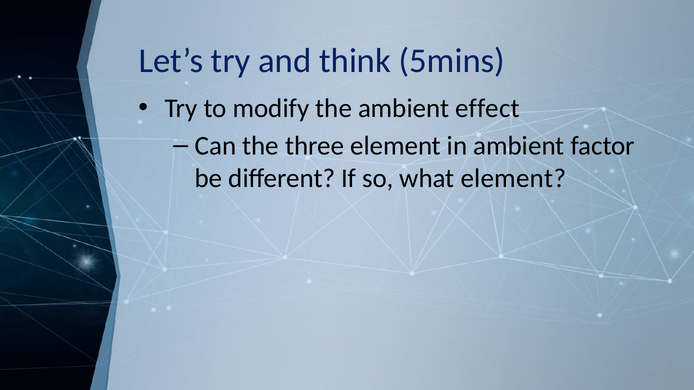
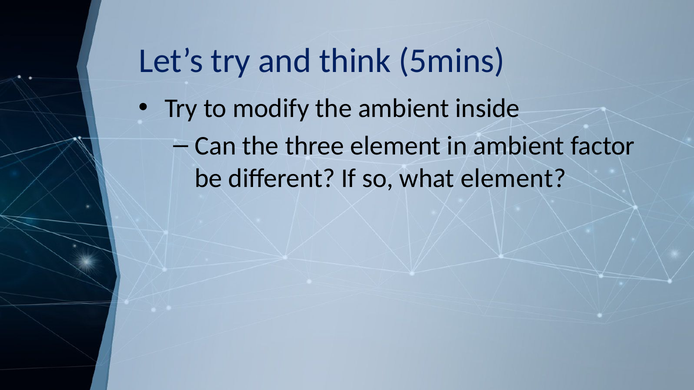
effect: effect -> inside (487, 108)
